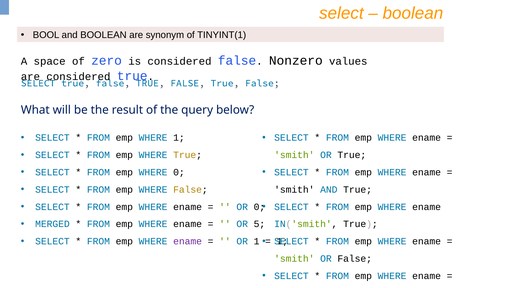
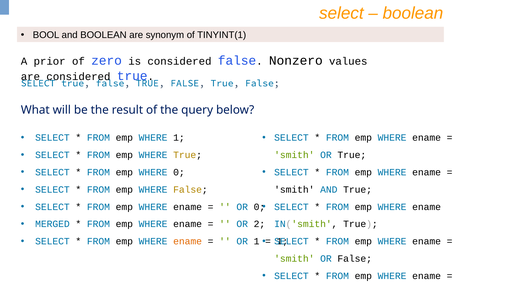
space: space -> prior (50, 61)
5: 5 -> 2 (259, 224)
ename colour: purple -> orange (188, 241)
